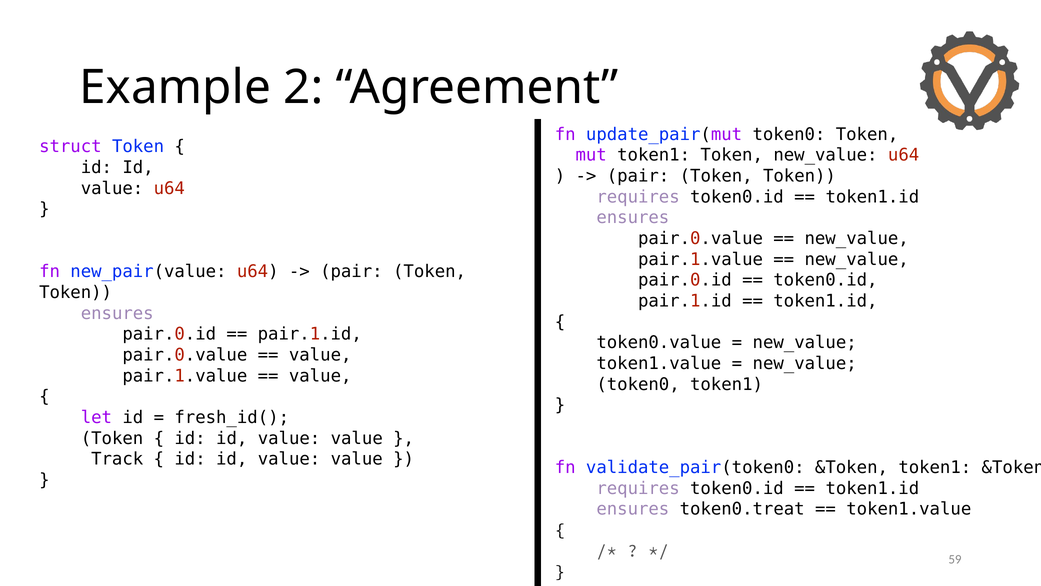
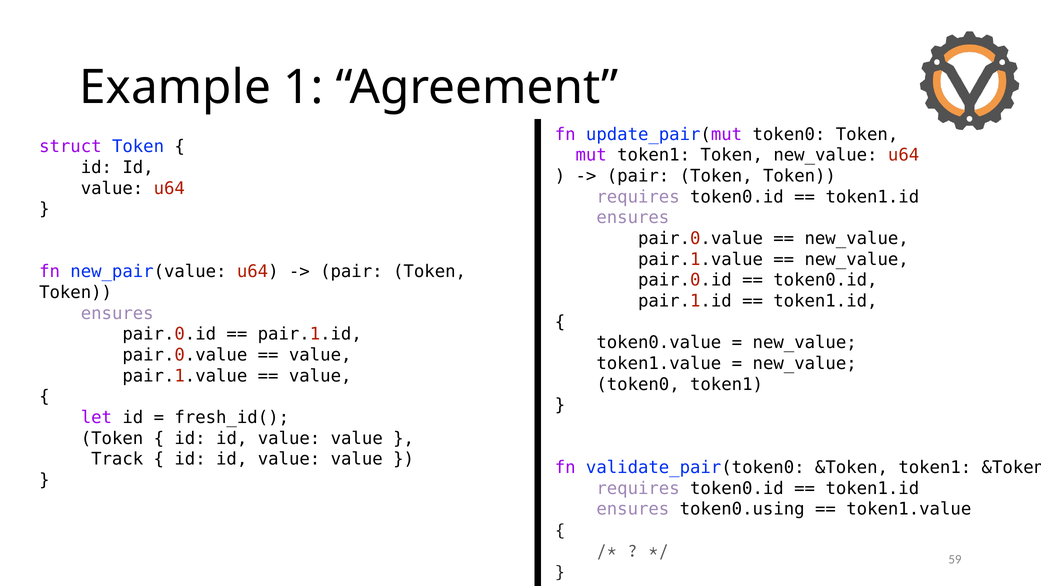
2: 2 -> 1 (303, 87)
token0.treat: token0.treat -> token0.using (742, 509)
